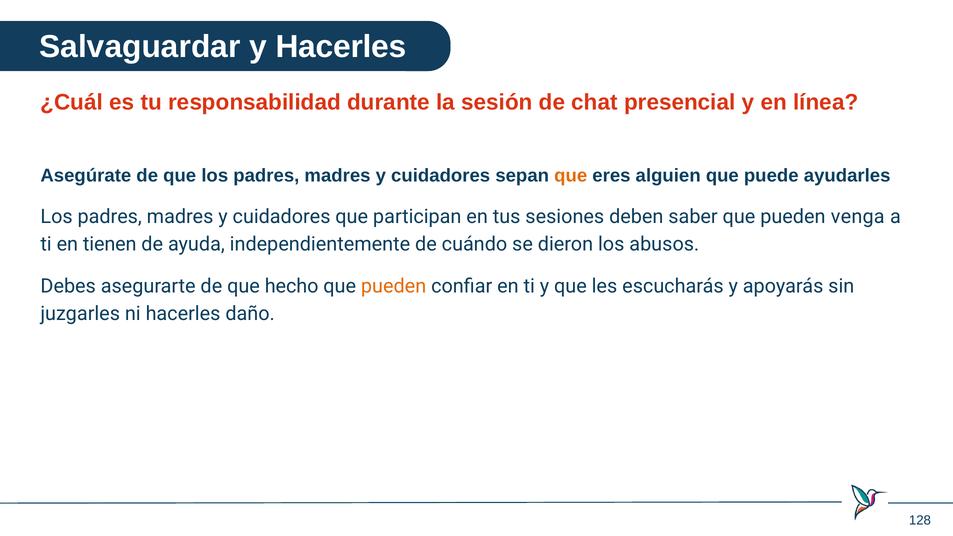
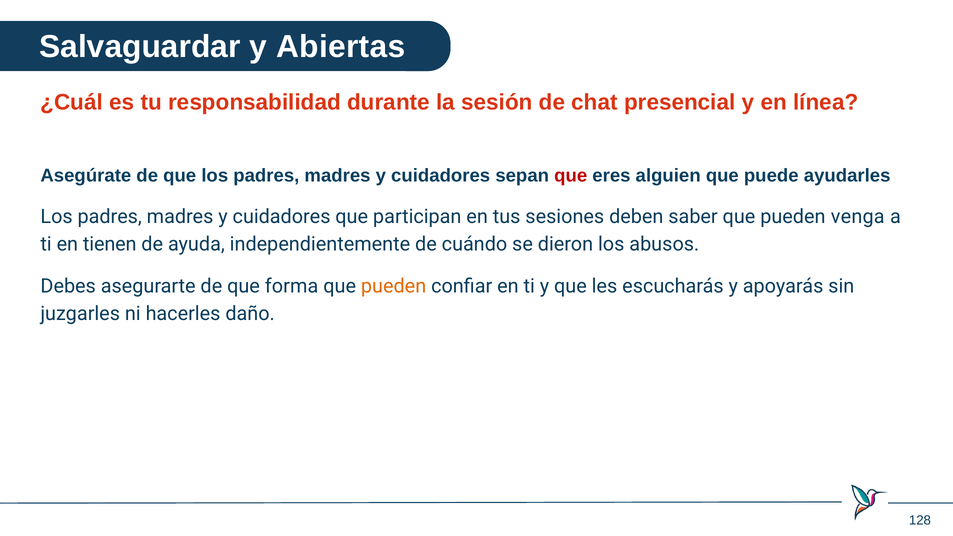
y Hacerles: Hacerles -> Abiertas (341, 47)
que colour: orange -> red (571, 176)
hecho: hecho -> forma (292, 286)
